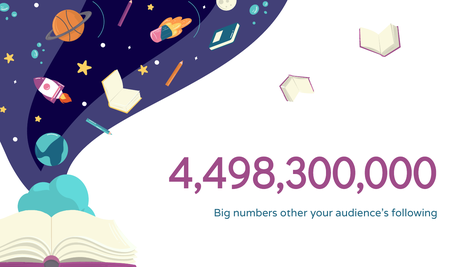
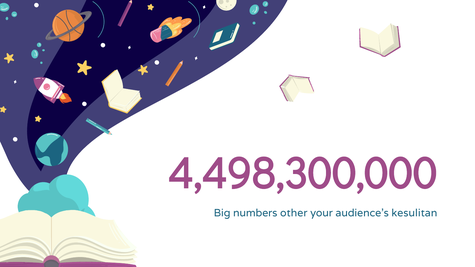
following: following -> kesulitan (414, 213)
